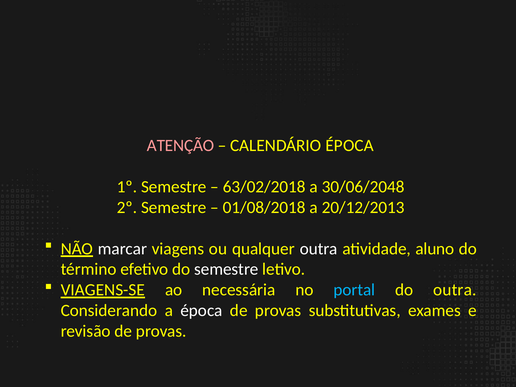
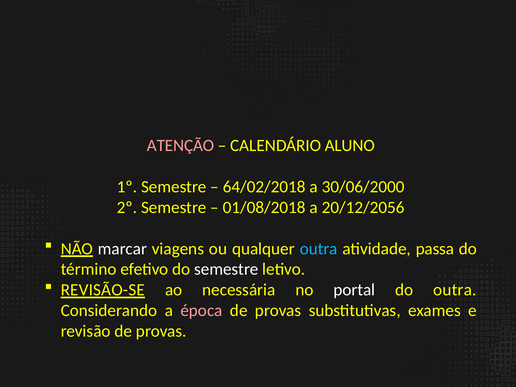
CALENDÁRIO ÉPOCA: ÉPOCA -> ALUNO (350, 145)
63/02/2018: 63/02/2018 -> 64/02/2018 (264, 187)
30/06/2048: 30/06/2048 -> 30/06/2000 (363, 187)
20/12/2013: 20/12/2013 -> 20/12/2056 (363, 207)
outra colour: white -> light blue (319, 249)
aluno: aluno -> passa (435, 249)
VIAGENS-SE: VIAGENS-SE -> REVISÃO-SE (103, 290)
portal colour: light blue -> white (354, 290)
época colour: white -> pink (201, 311)
